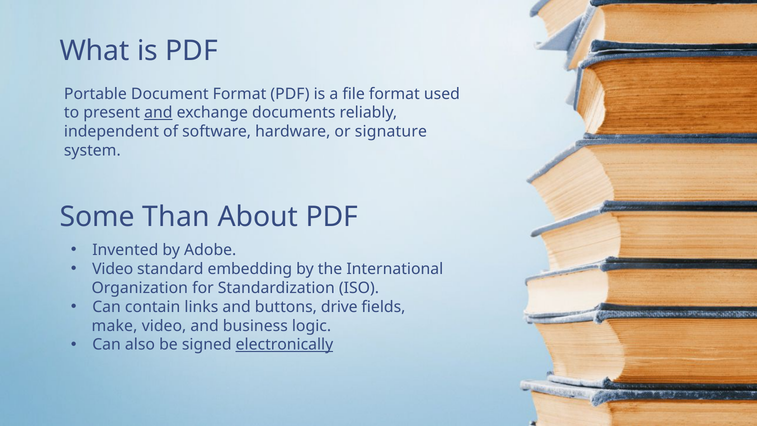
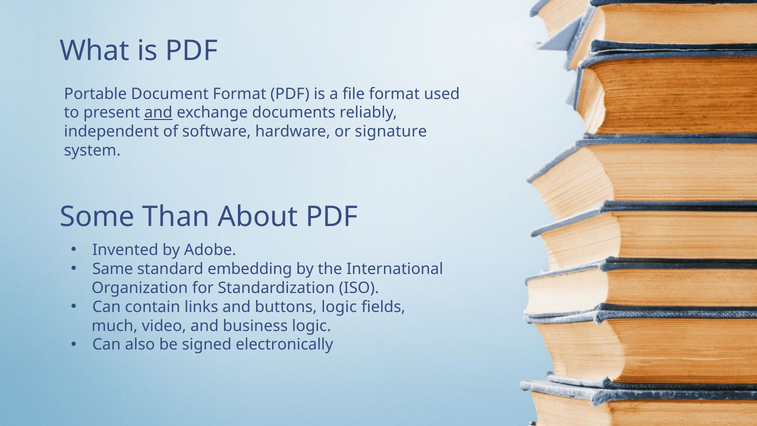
Video: Video -> Same (113, 269)
buttons drive: drive -> logic (339, 307)
make: make -> much (115, 326)
electronically underline: present -> none (284, 345)
